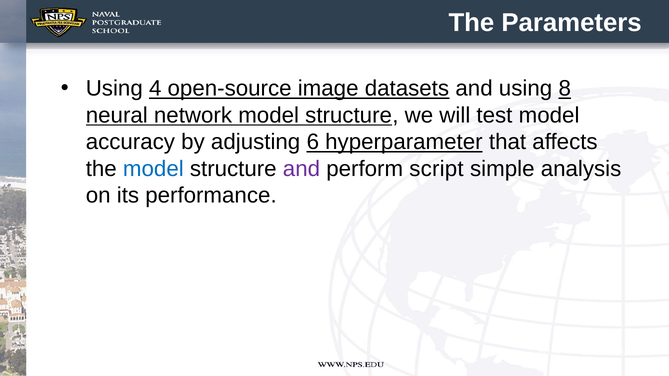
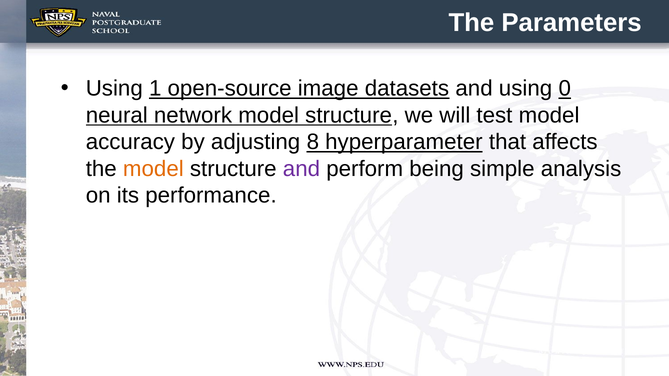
4: 4 -> 1 (155, 89)
8: 8 -> 0 (565, 89)
6: 6 -> 8 (313, 142)
model colour: blue -> orange (153, 169)
script: script -> being (437, 169)
